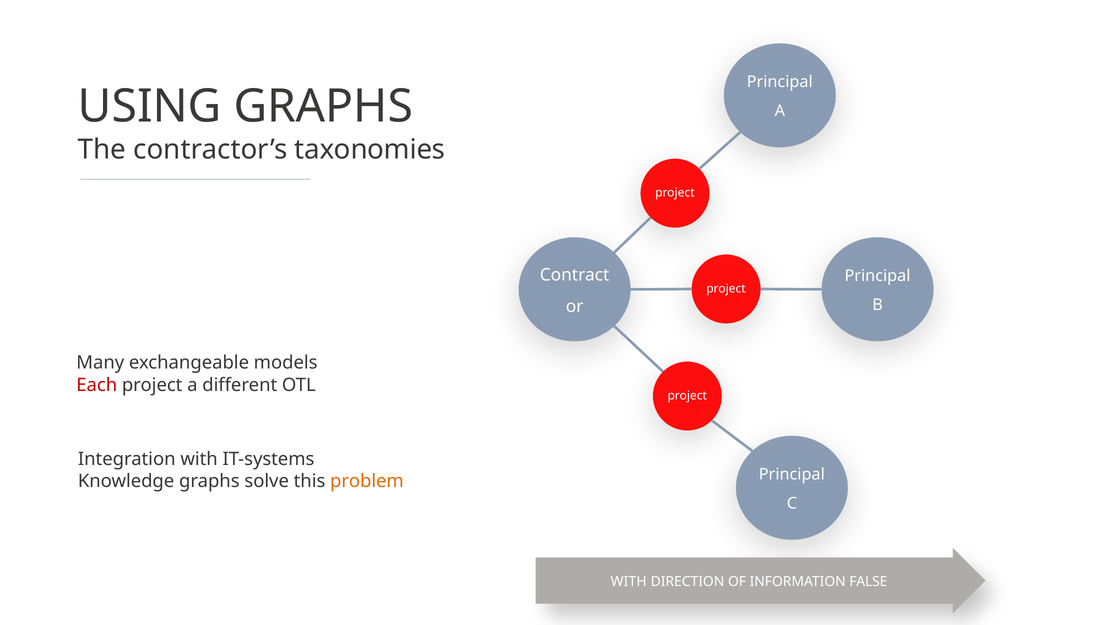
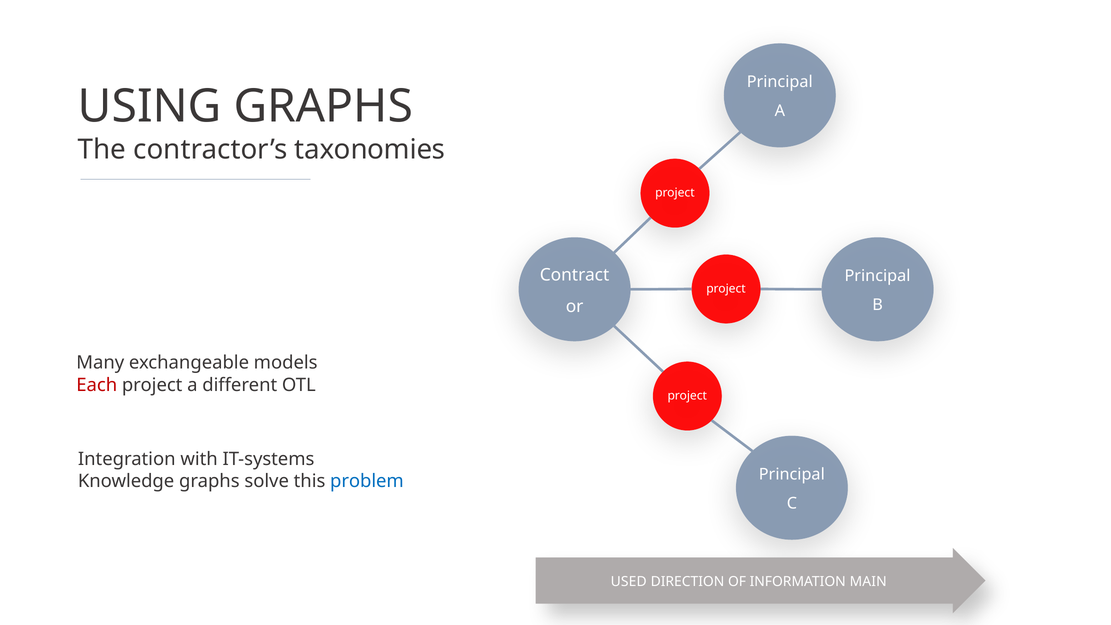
problem colour: orange -> blue (367, 481)
WITH: WITH -> USED (629, 581)
FALSE: FALSE -> MAIN (868, 581)
